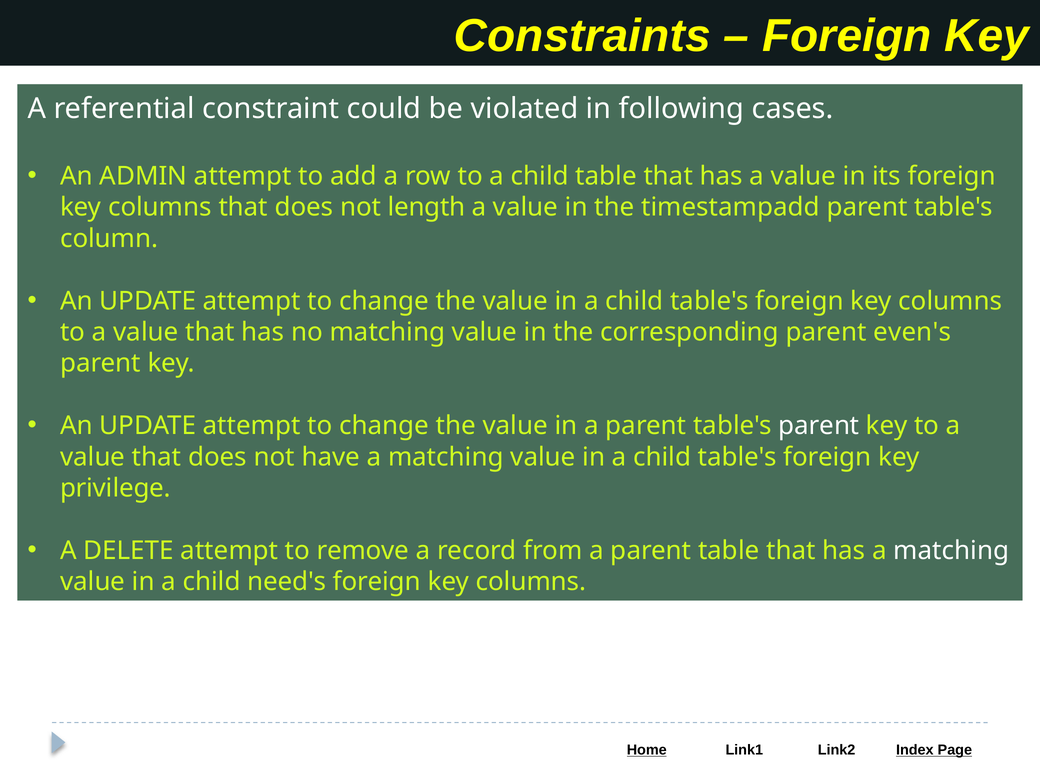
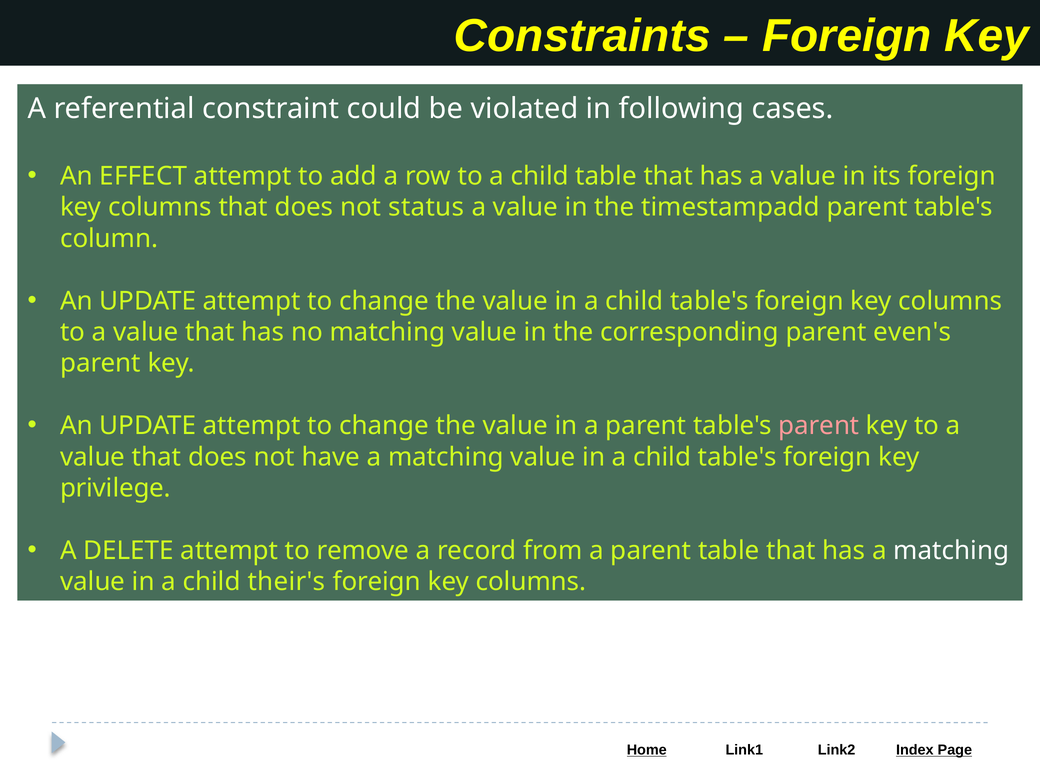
ADMIN: ADMIN -> EFFECT (143, 176)
length: length -> status (426, 207)
parent colour: white -> pink (819, 426)
need's: need's -> their's (287, 582)
